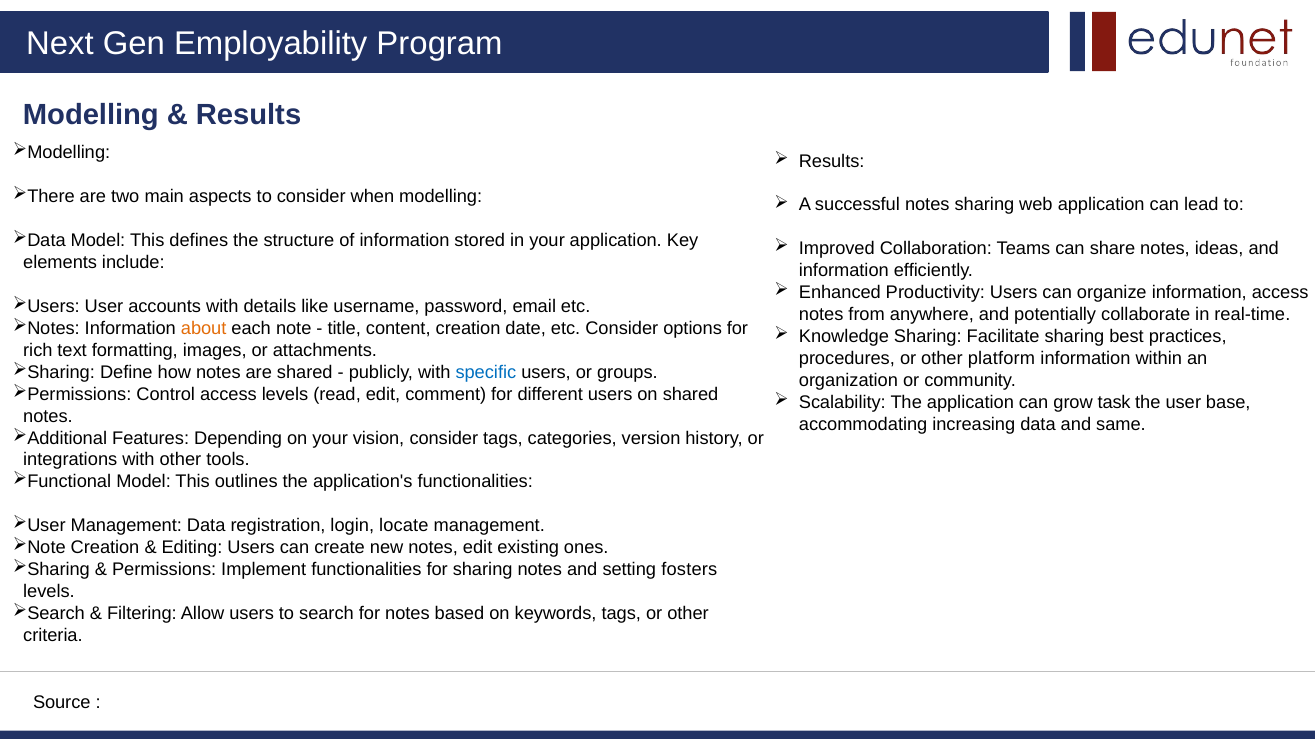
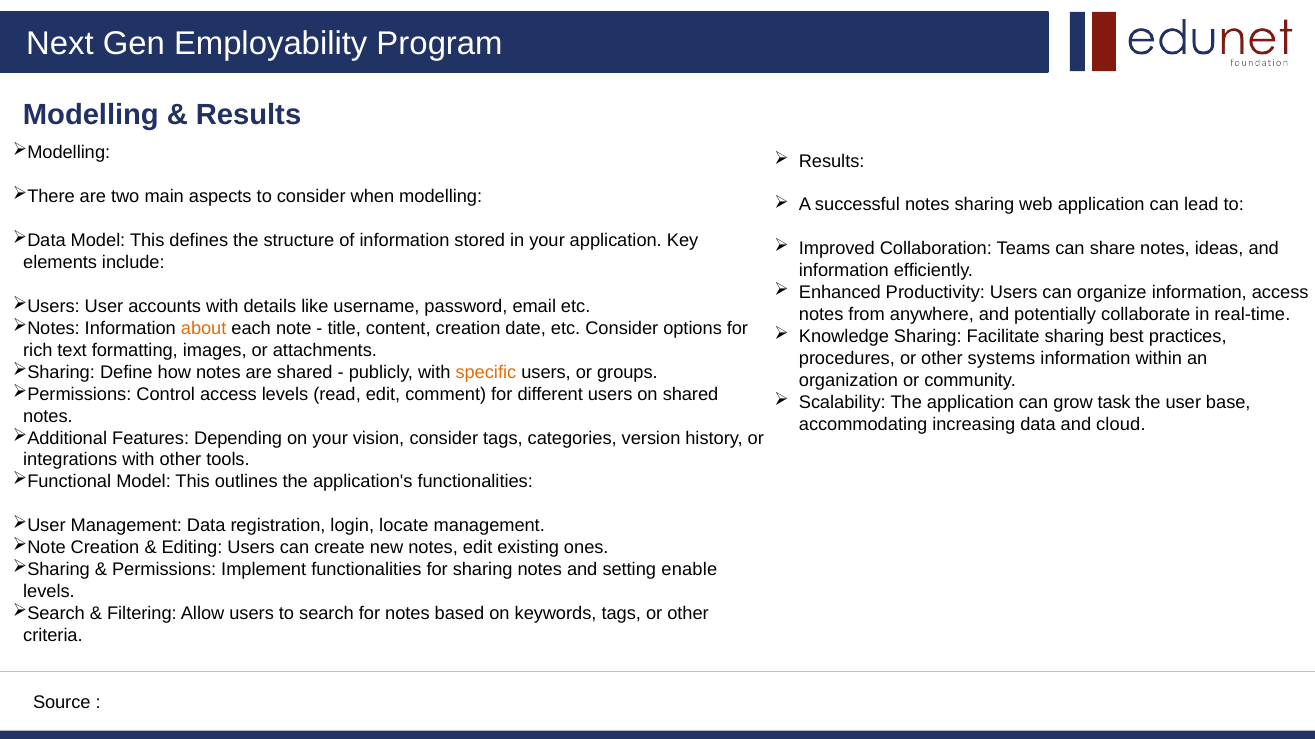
platform: platform -> systems (1002, 359)
specific colour: blue -> orange (486, 373)
same: same -> cloud (1121, 425)
fosters: fosters -> enable (689, 570)
